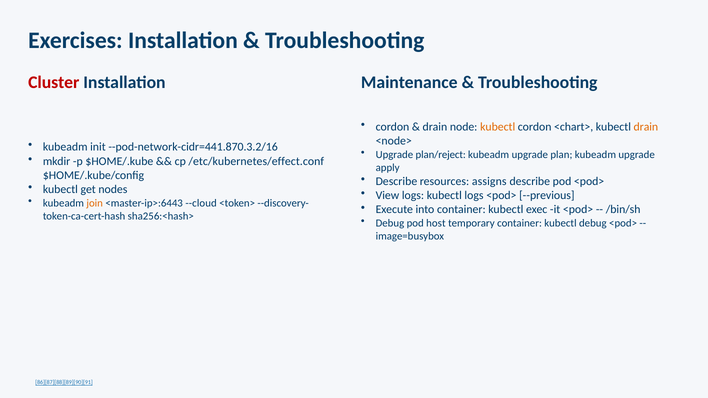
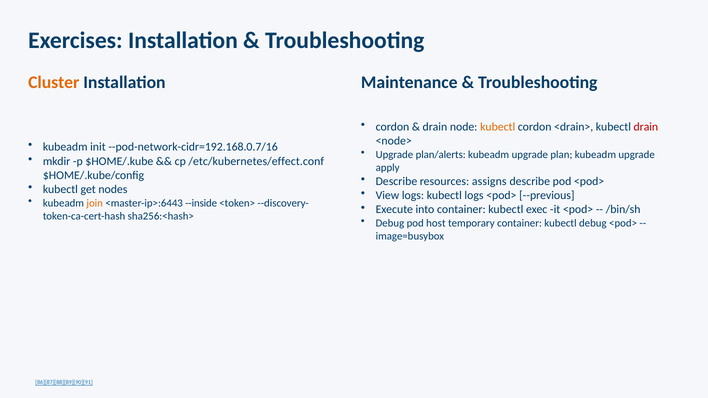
Cluster colour: red -> orange (54, 83)
<chart>: <chart> -> <drain> (574, 127)
drain colour: orange -> red (646, 127)
--pod-network-cidr=441.870.3.2/16: --pod-network-cidr=441.870.3.2/16 -> --pod-network-cidr=192.168.0.7/16 (193, 147)
plan/reject: plan/reject -> plan/alerts (441, 155)
--cloud: --cloud -> --inside (201, 203)
